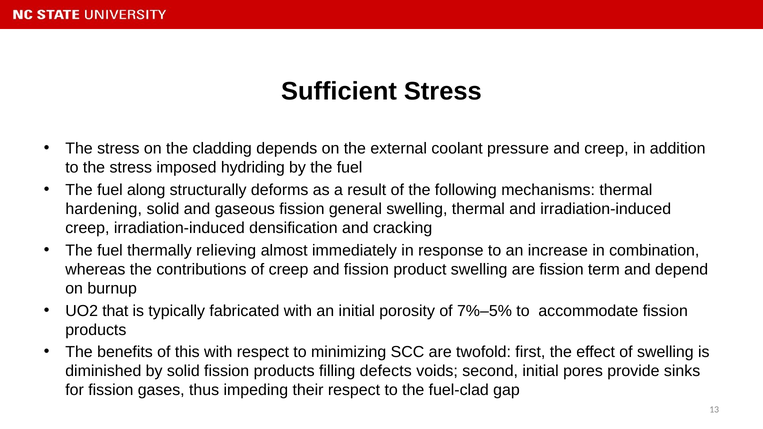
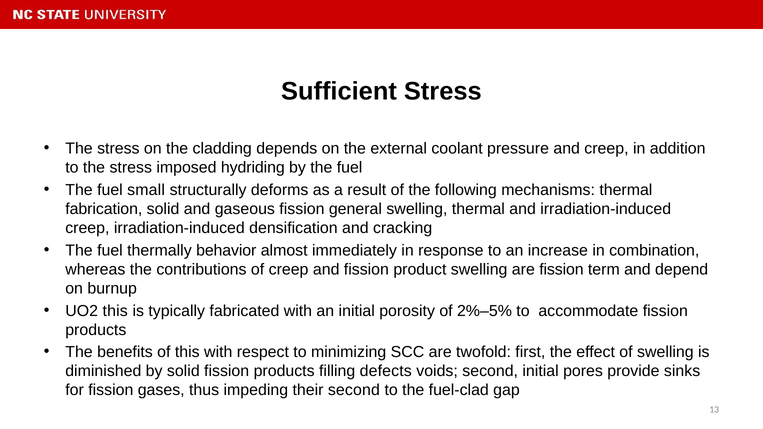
along: along -> small (146, 190)
hardening: hardening -> fabrication (104, 209)
relieving: relieving -> behavior (226, 250)
UO2 that: that -> this (115, 311)
7%–5%: 7%–5% -> 2%–5% (484, 311)
their respect: respect -> second (354, 390)
